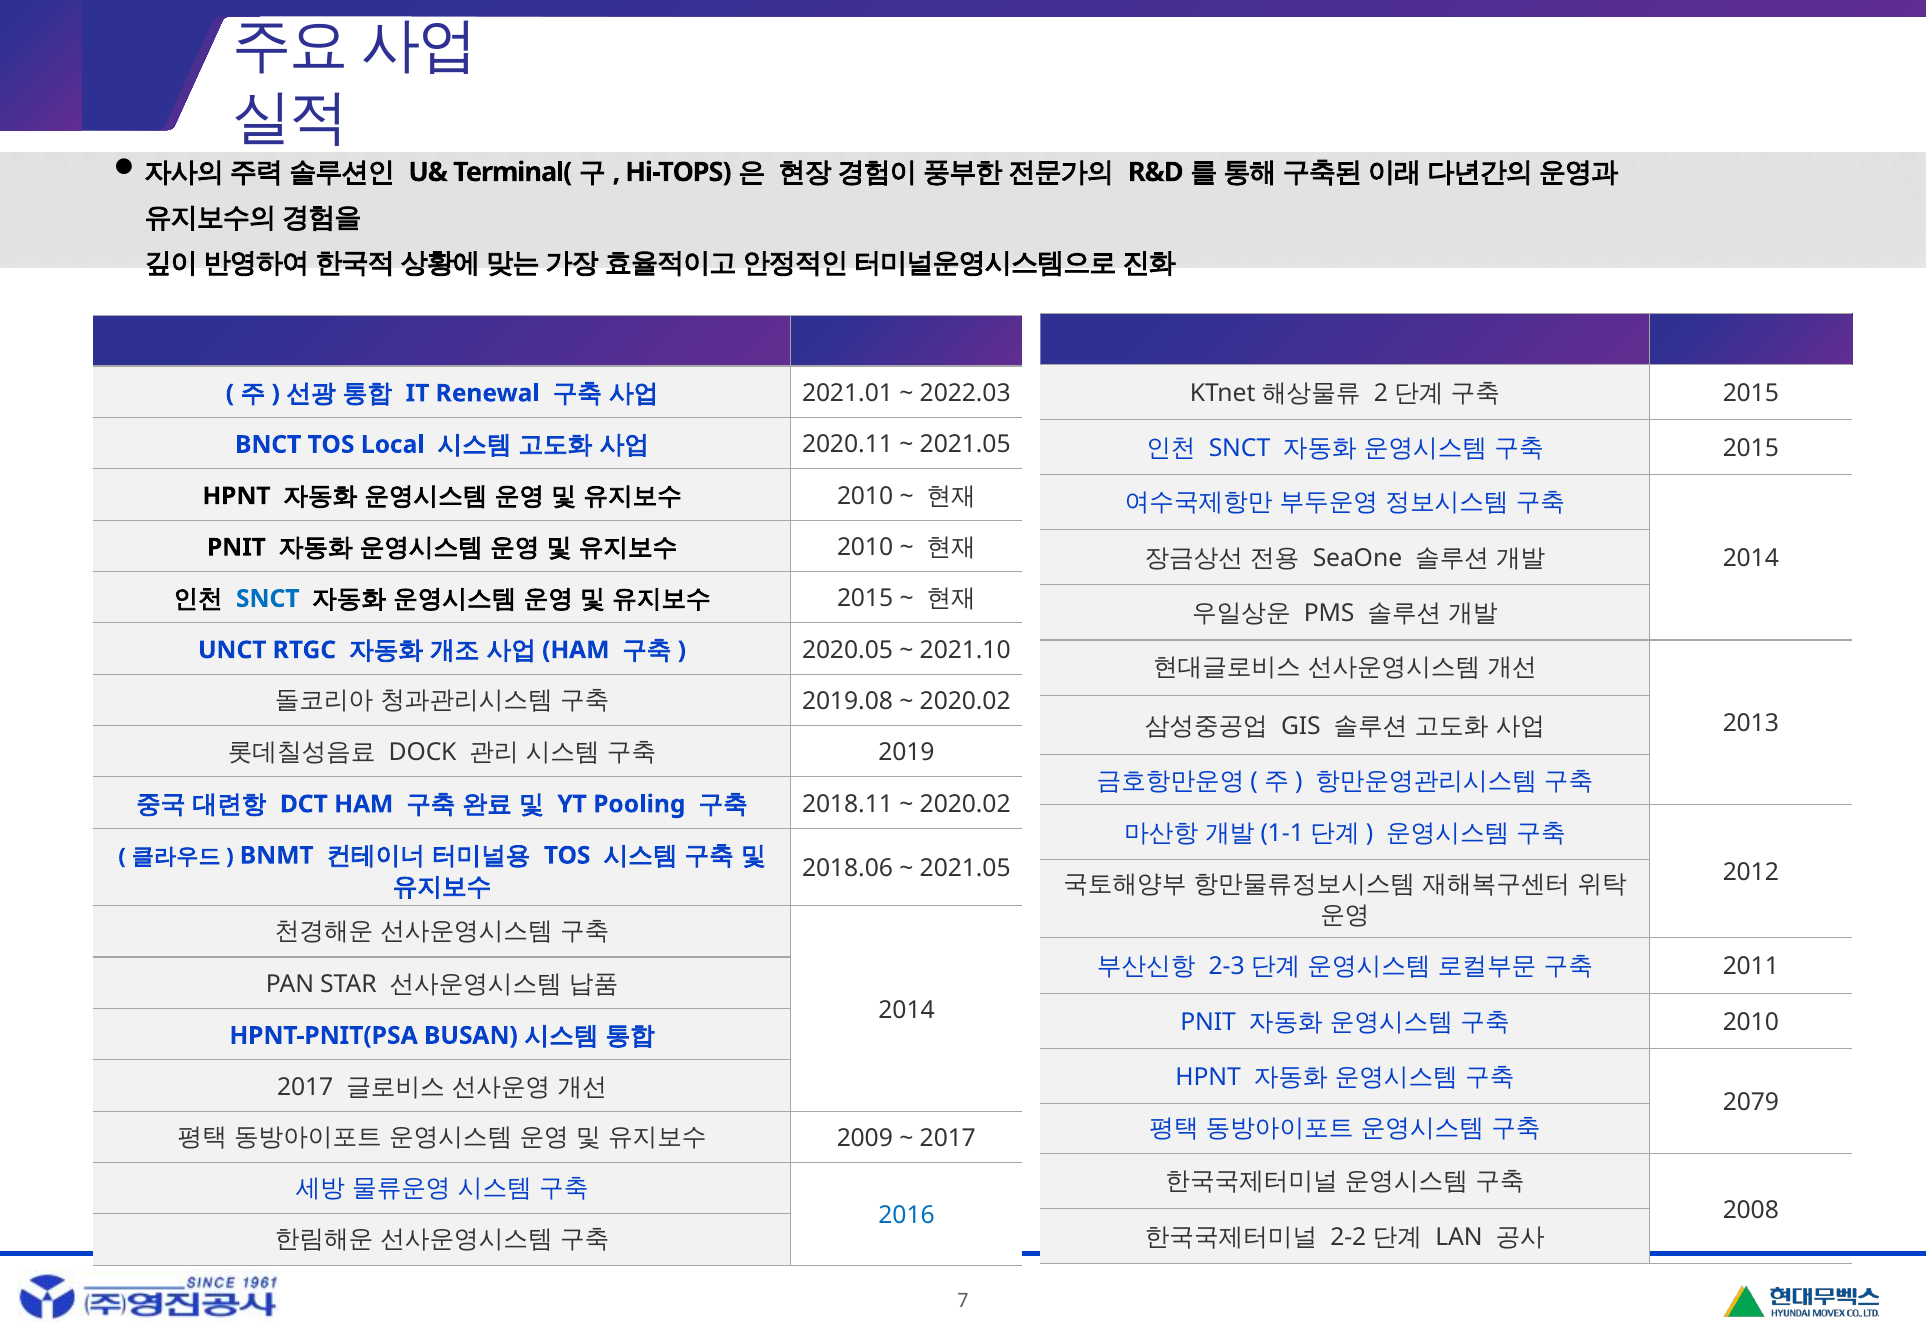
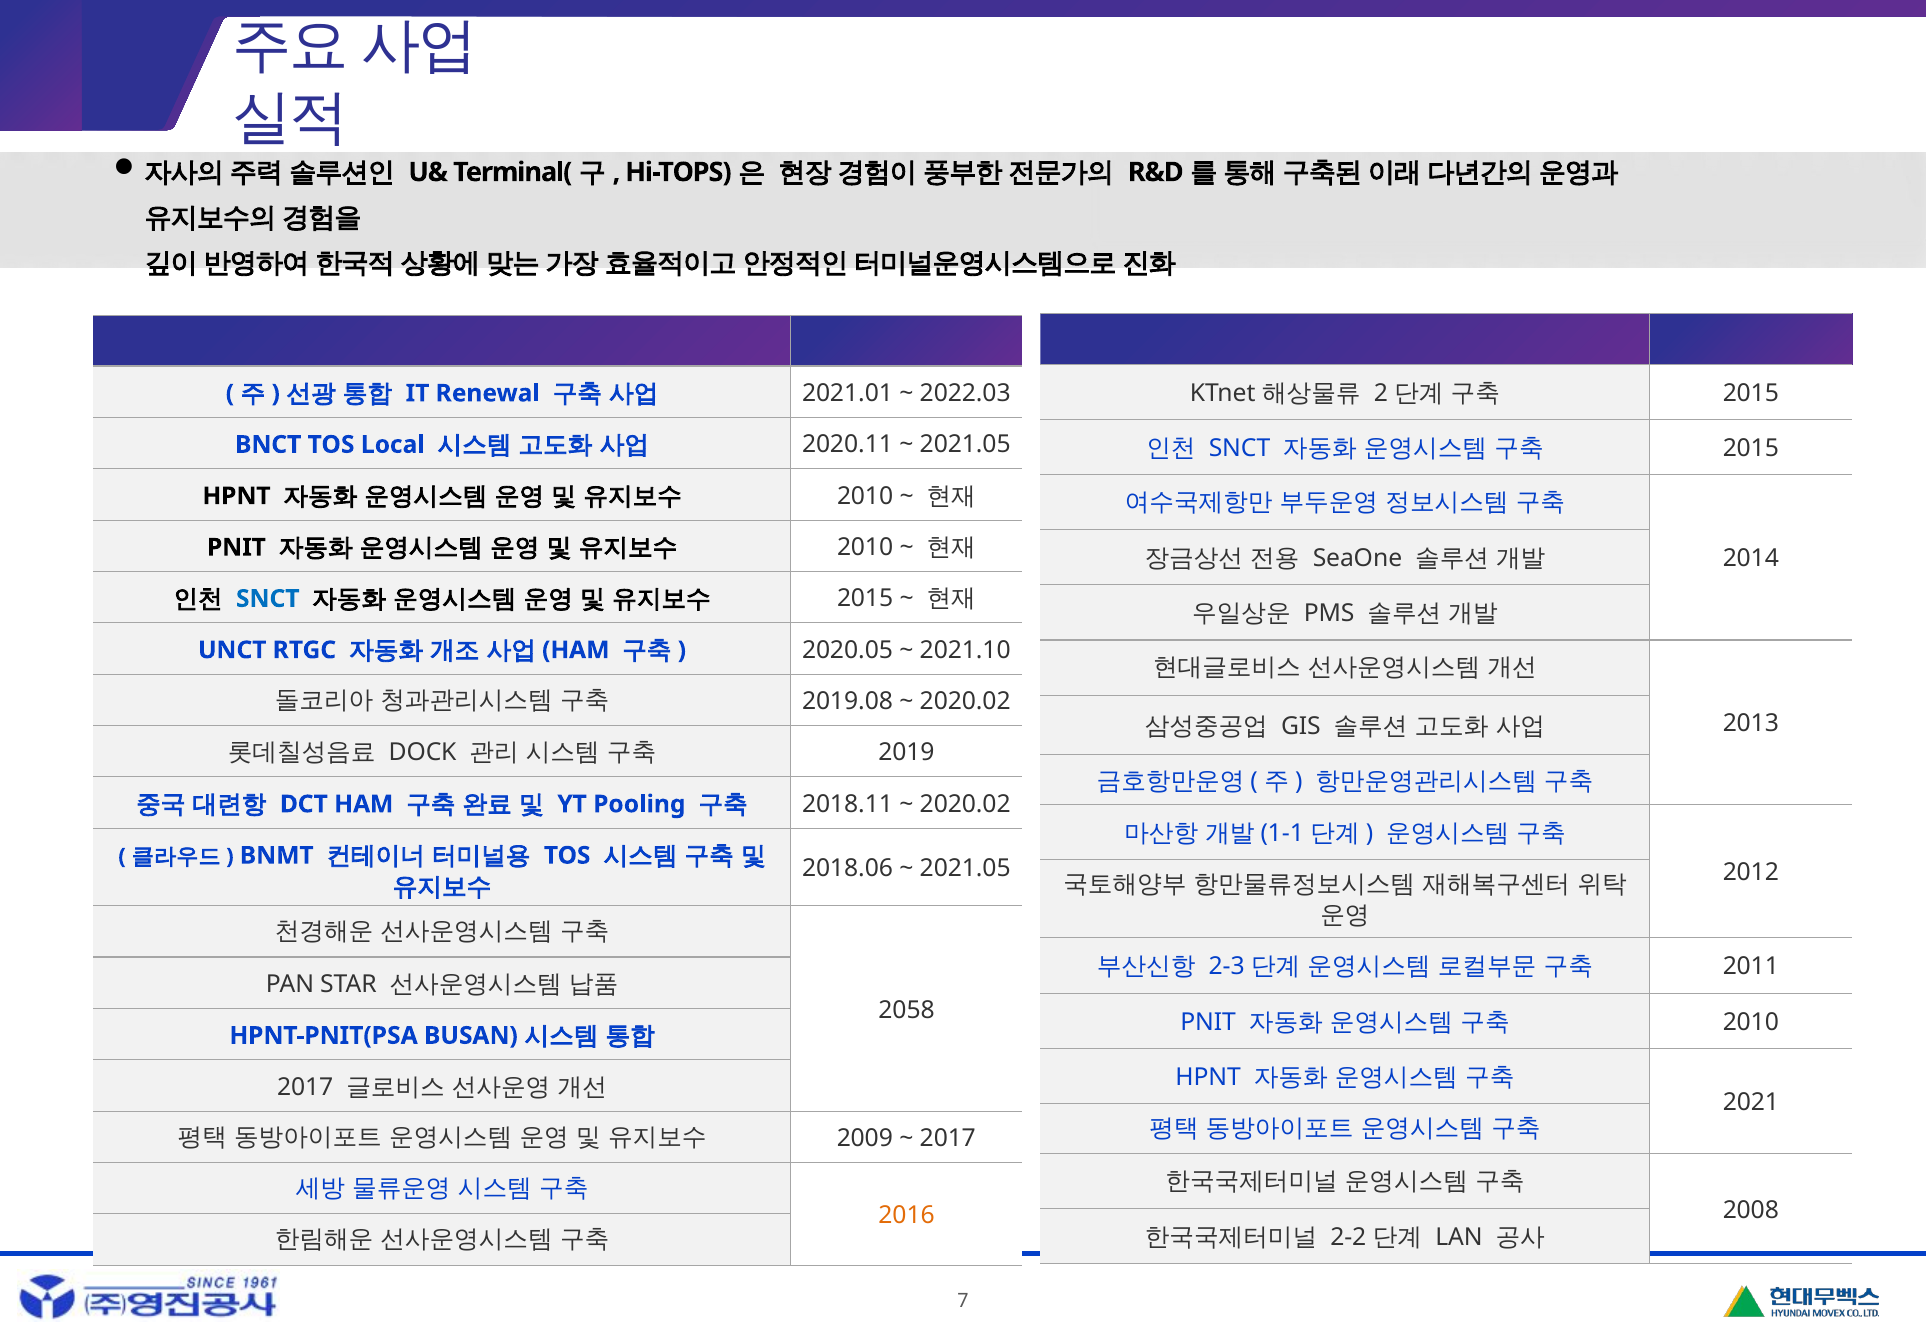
2014: 2014 -> 2058 (907, 1010)
2079: 2079 -> 2021 (1751, 1103)
2016 colour: blue -> orange (907, 1216)
